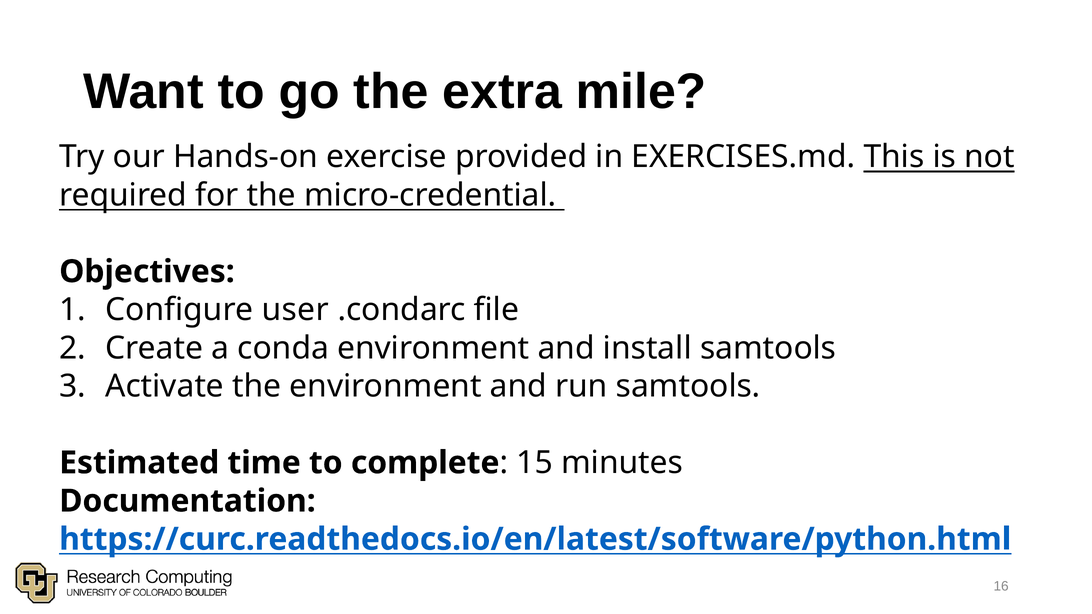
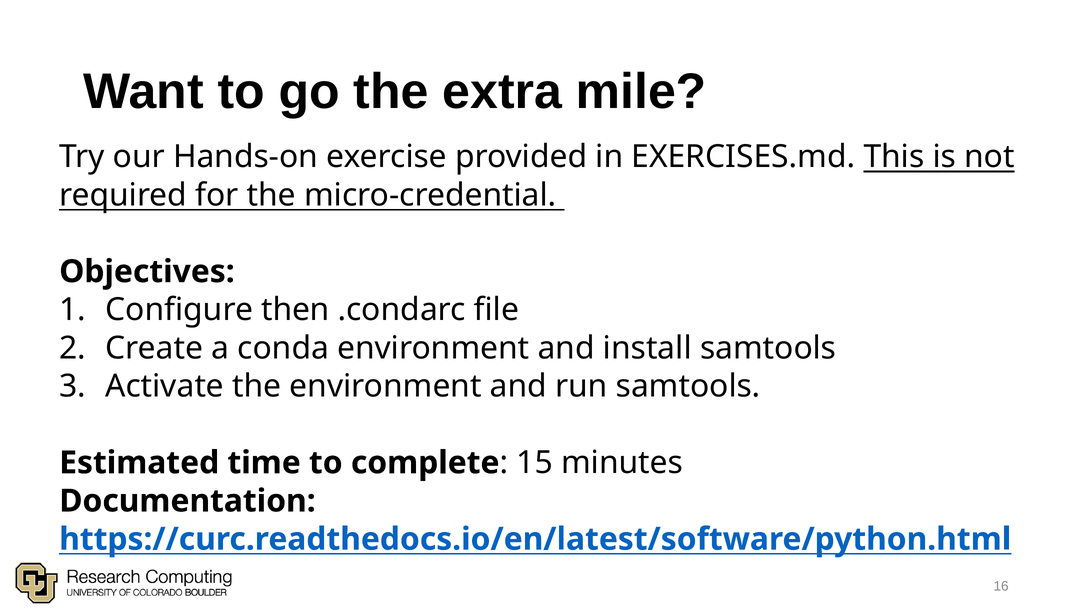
user: user -> then (296, 310)
